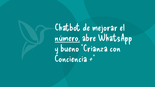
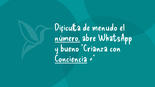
Chatbot: Chatbot -> Dificulta (68, 28)
mejorar: mejorar -> menudo (105, 28)
Conciencia underline: none -> present (71, 59)
